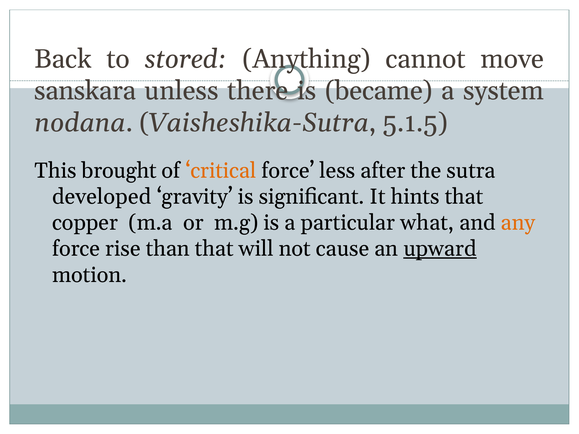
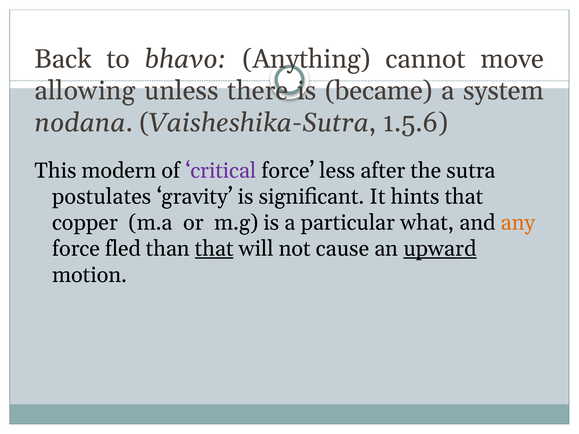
stored: stored -> bhavo (186, 59)
sanskara: sanskara -> allowing (85, 91)
5.1.5: 5.1.5 -> 1.5.6 (415, 123)
brought: brought -> modern (119, 171)
critical colour: orange -> purple (221, 171)
developed: developed -> postulates (102, 197)
rise: rise -> fled (123, 249)
that underline: none -> present (214, 249)
